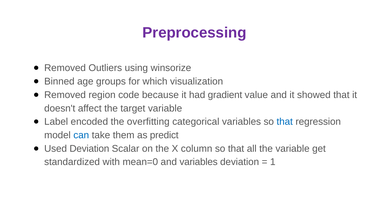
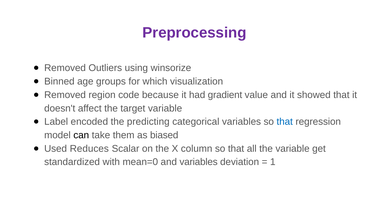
overfitting: overfitting -> predicting (148, 122)
can colour: blue -> black (81, 135)
predict: predict -> biased (164, 135)
Used Deviation: Deviation -> Reduces (89, 148)
